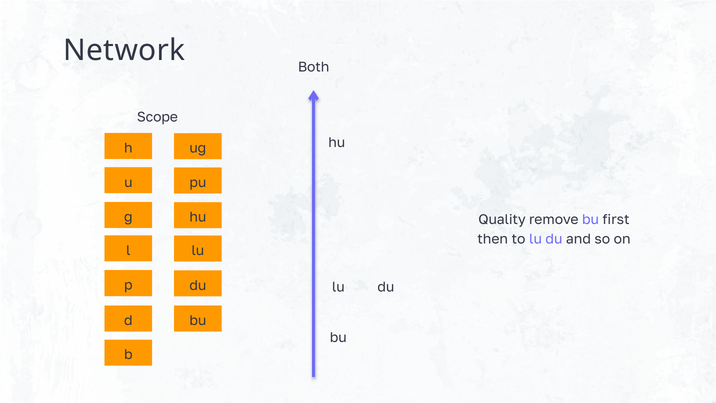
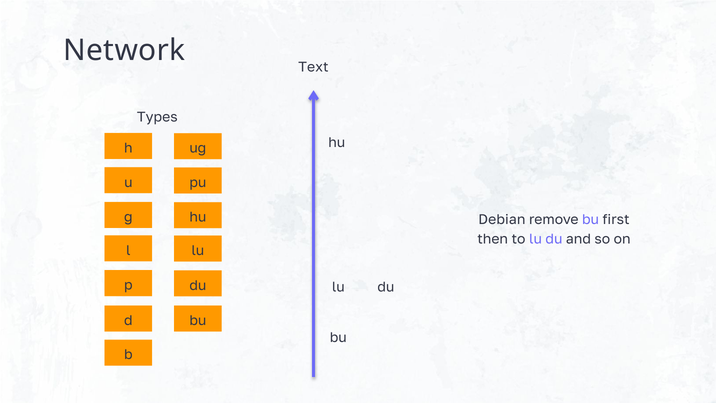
Both: Both -> Text (313, 67)
Scope: Scope -> Types (157, 117)
Quality: Quality -> Debian (502, 220)
